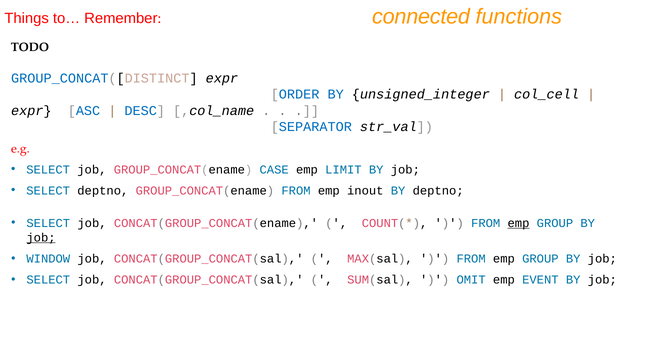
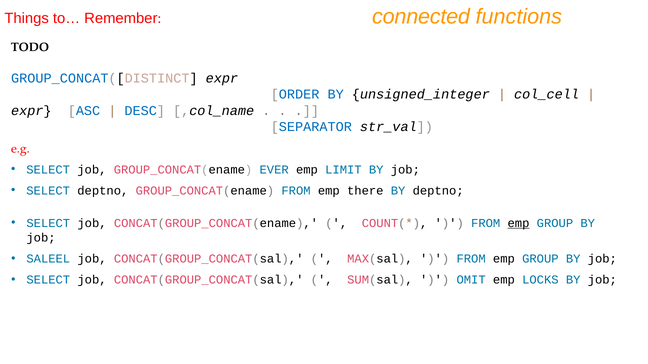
CASE: CASE -> EVER (274, 170)
inout: inout -> there (365, 191)
job underline: present -> none (41, 238)
WINDOW: WINDOW -> SALEEL (48, 259)
EVENT: EVENT -> LOCKS (540, 280)
